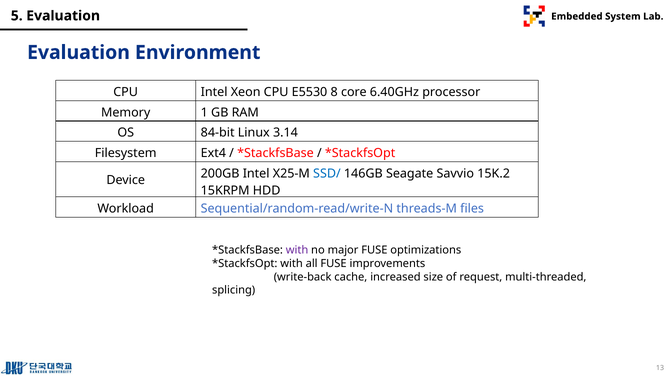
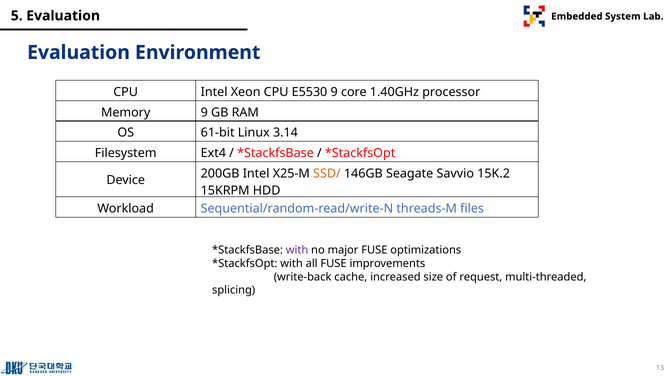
E5530 8: 8 -> 9 (334, 92)
6.40GHz: 6.40GHz -> 1.40GHz (394, 92)
Memory 1: 1 -> 9 (204, 112)
84-bit: 84-bit -> 61-bit (218, 133)
SSD/ colour: blue -> orange (327, 174)
